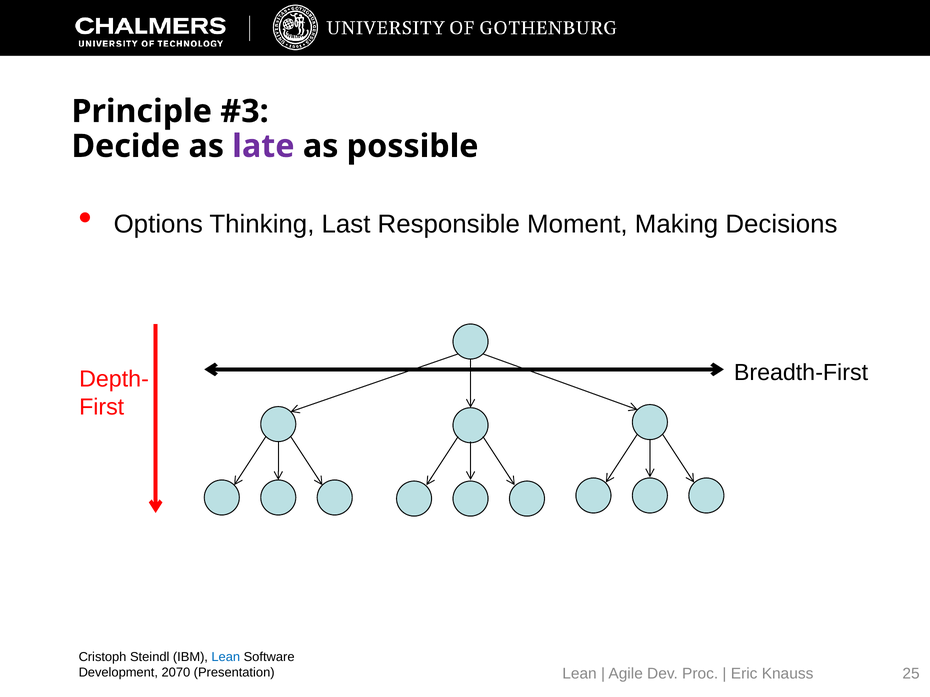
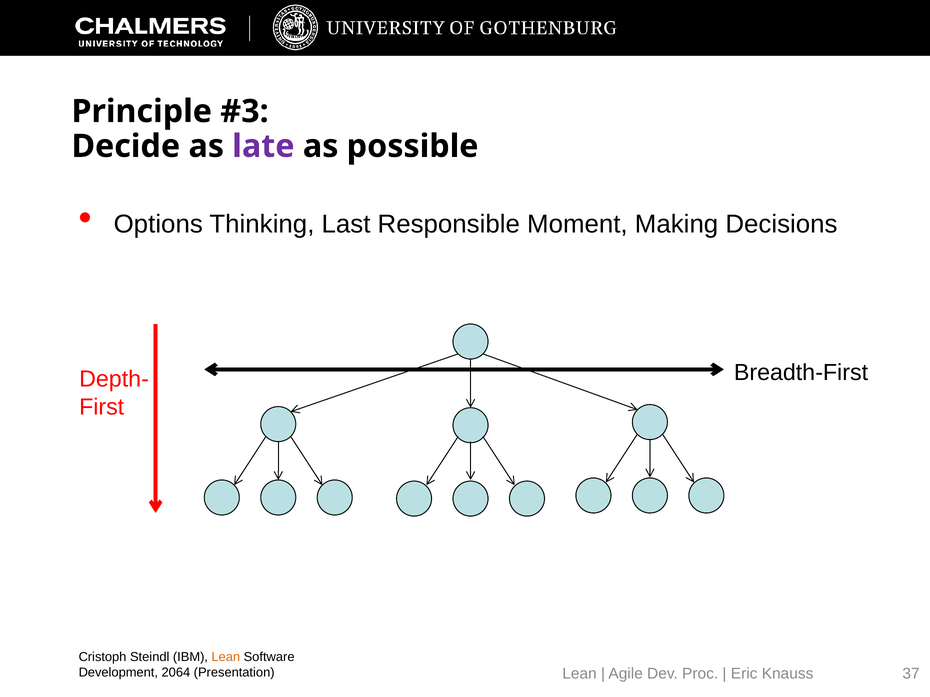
Lean colour: blue -> orange (226, 657)
2070: 2070 -> 2064 (176, 673)
25: 25 -> 37 (911, 674)
